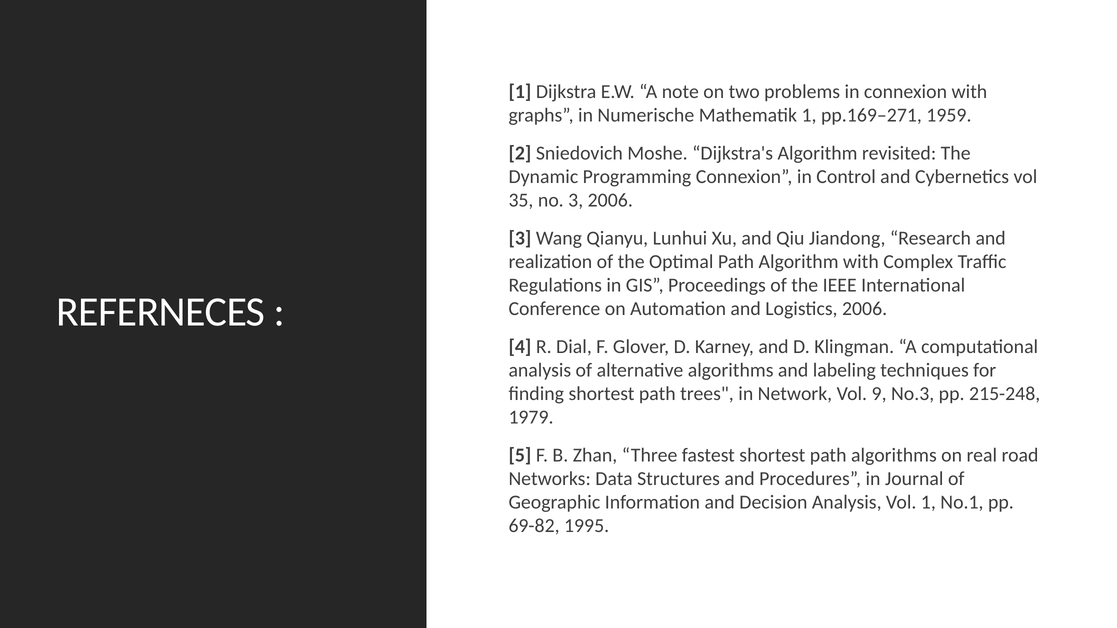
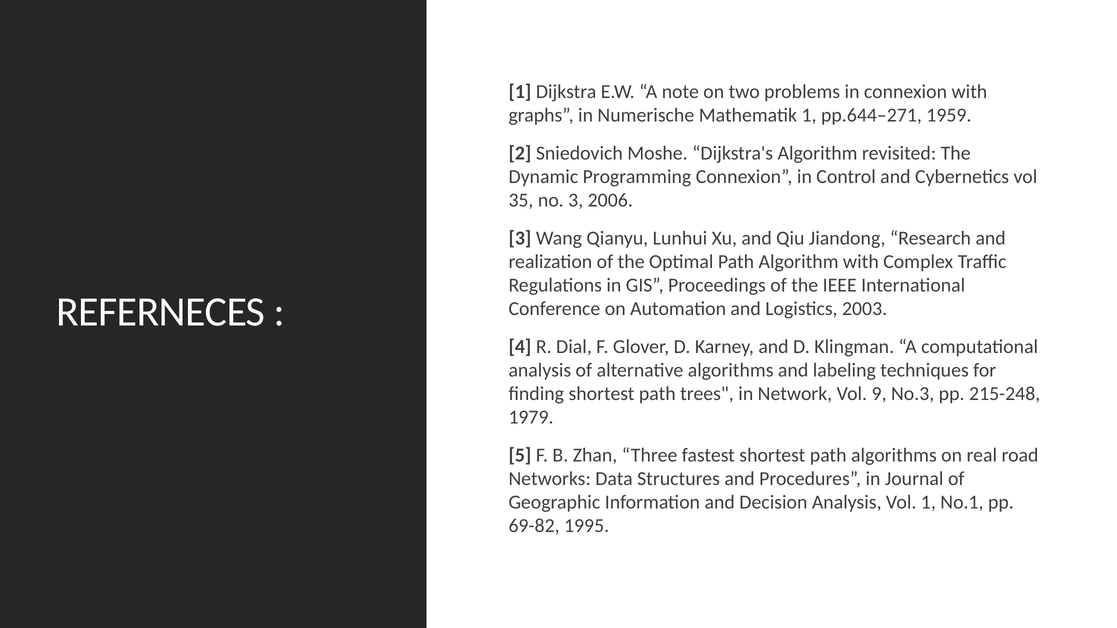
pp.169–271: pp.169–271 -> pp.644–271 (871, 115)
Logistics 2006: 2006 -> 2003 (865, 309)
